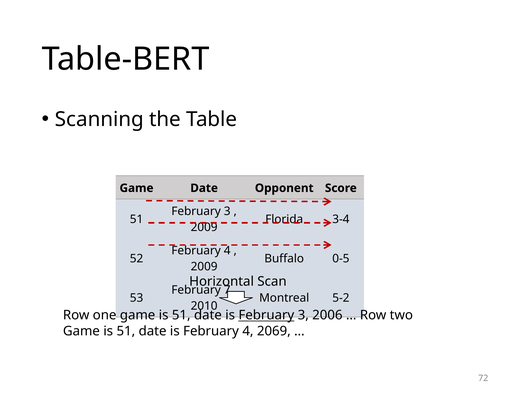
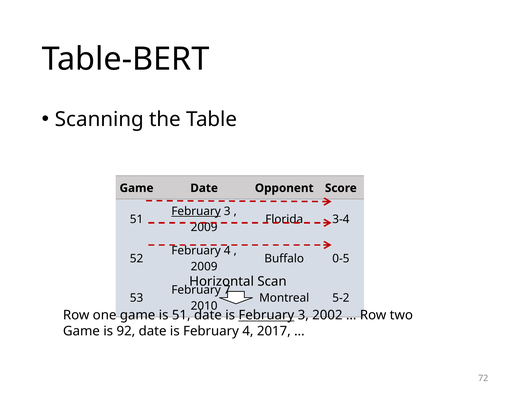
February underline: none -> present (196, 212)
2006: 2006 -> 2002 (327, 316)
51: 51 -> 92 (126, 332)
2069: 2069 -> 2017 (274, 332)
